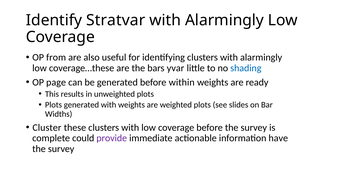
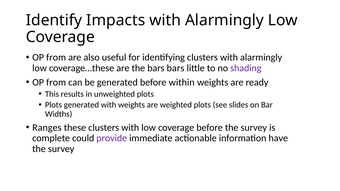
Stratvar: Stratvar -> Impacts (116, 20)
bars yvar: yvar -> bars (176, 68)
shading colour: blue -> purple (246, 68)
page: page -> from (56, 82)
Cluster: Cluster -> Ranges (47, 128)
